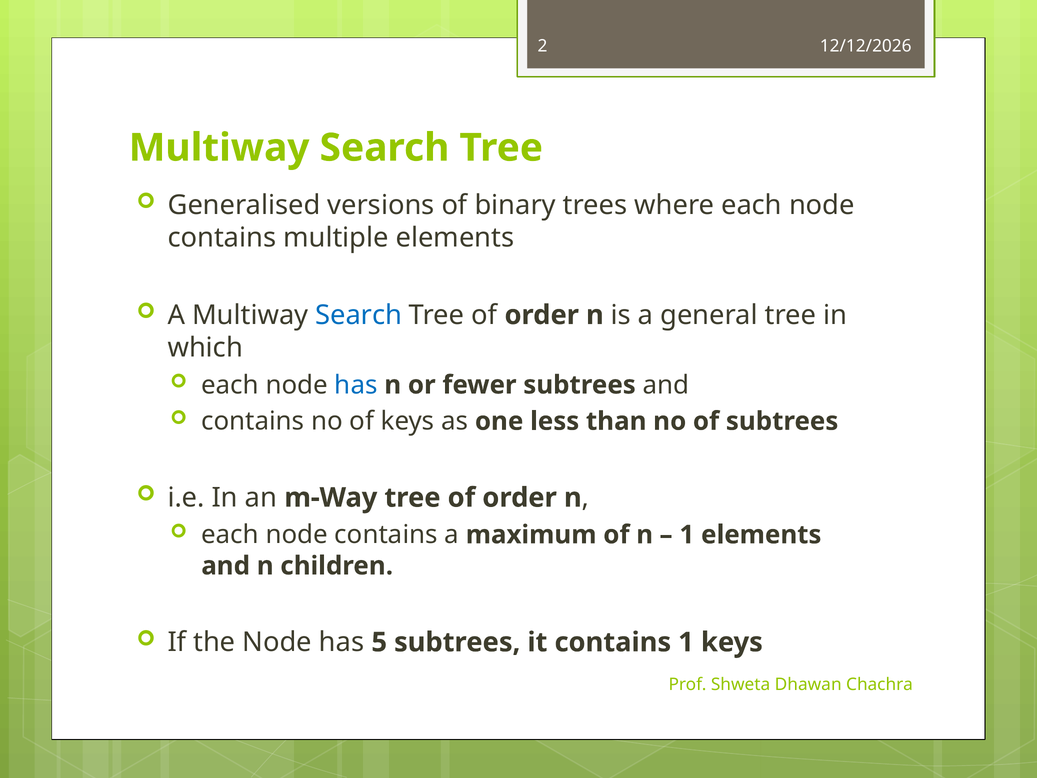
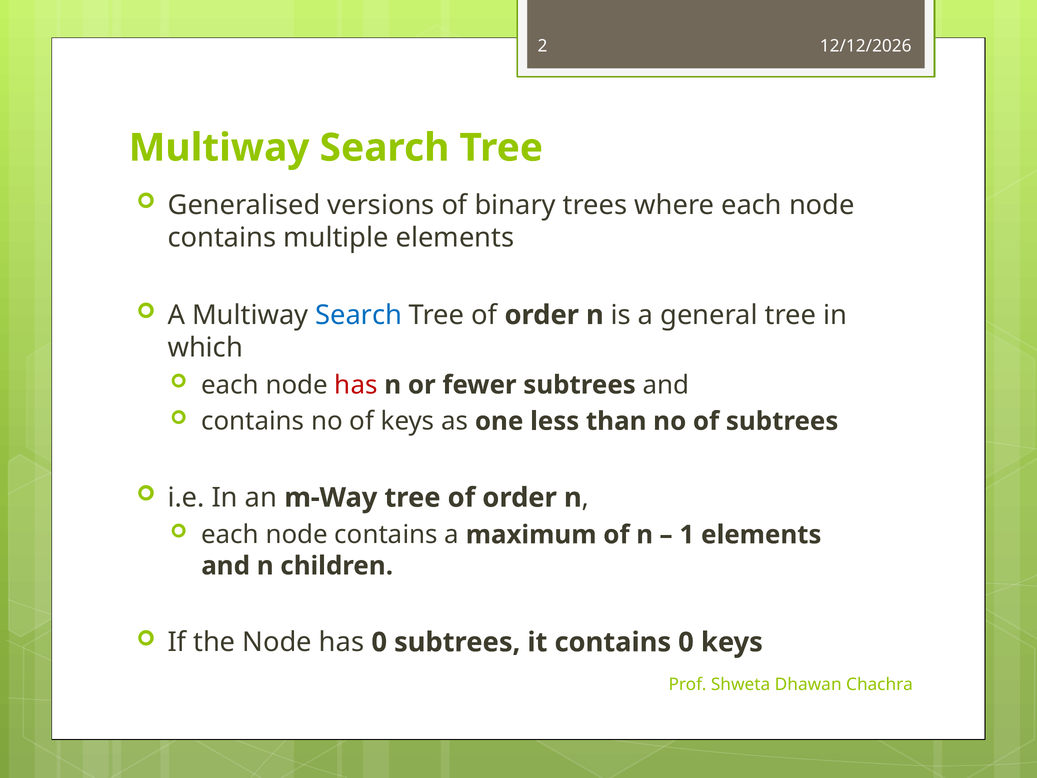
has colour: blue -> red (356, 385)
has 5: 5 -> 0 (379, 642)
contains 1: 1 -> 0 (686, 642)
